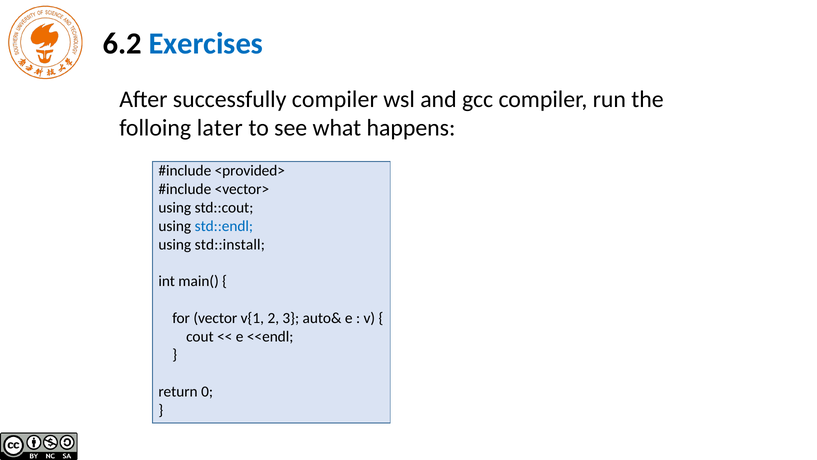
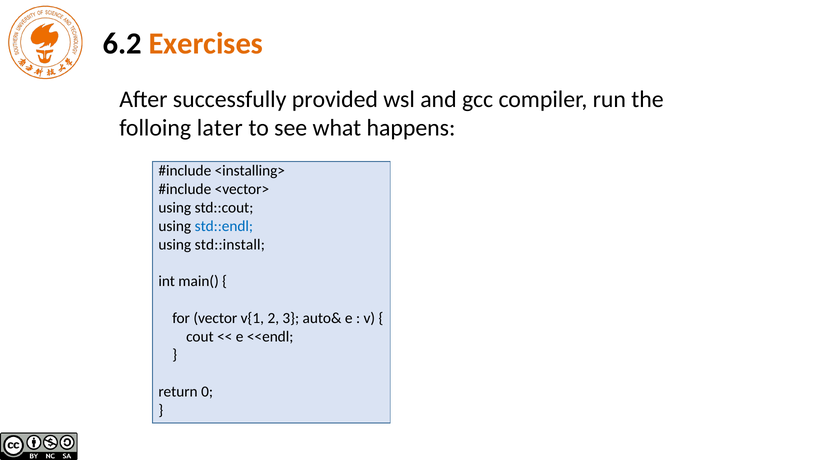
Exercises colour: blue -> orange (206, 44)
successfully compiler: compiler -> provided (335, 99)
<provided>: <provided> -> <installing> (250, 171)
